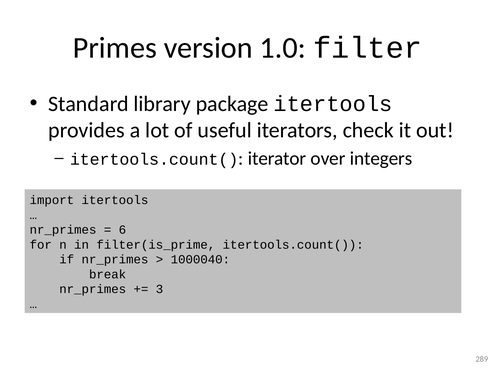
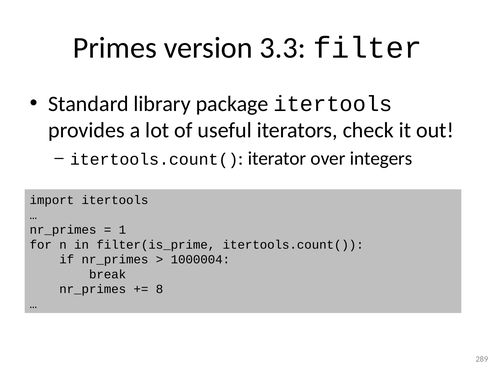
1.0: 1.0 -> 3.3 (283, 48)
6: 6 -> 1 (122, 230)
1000040: 1000040 -> 1000004 (200, 260)
3: 3 -> 8 (160, 289)
